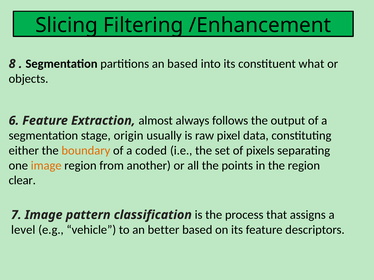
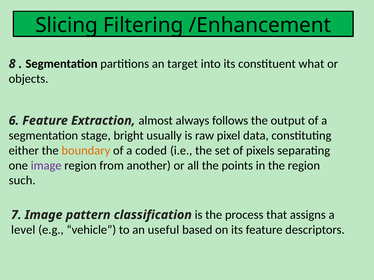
an based: based -> target (183, 64)
origin: origin -> bright (129, 136)
image colour: orange -> purple (46, 166)
clear: clear -> such (22, 181)
better: better -> useful (163, 230)
